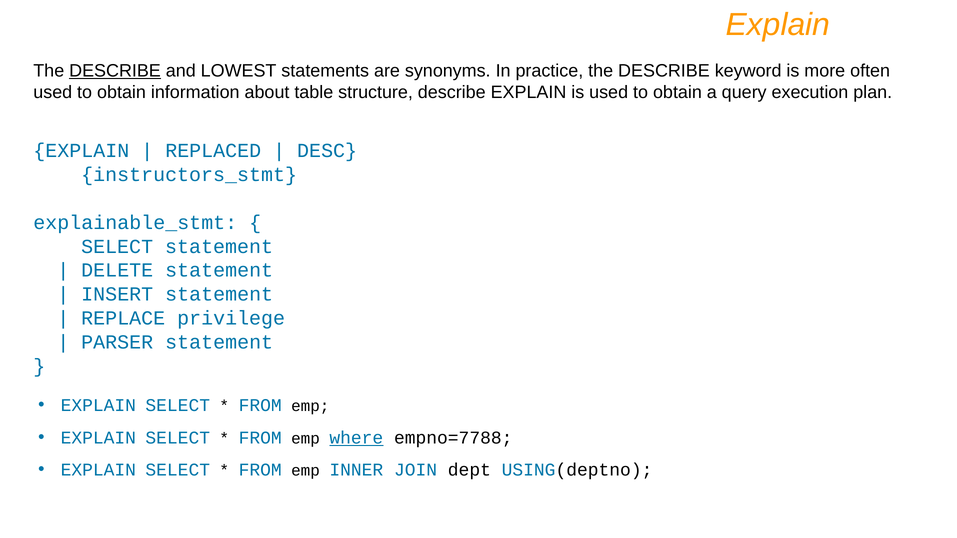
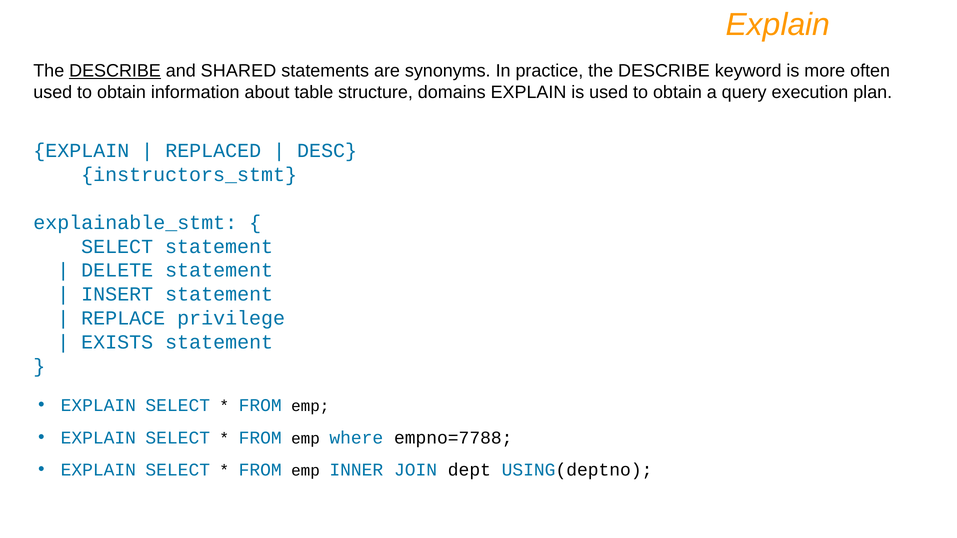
LOWEST: LOWEST -> SHARED (238, 71)
structure describe: describe -> domains (452, 92)
PARSER: PARSER -> EXISTS (117, 342)
where underline: present -> none (356, 438)
